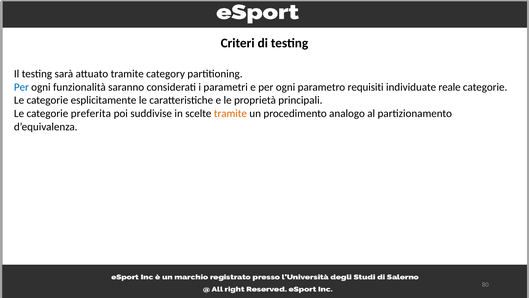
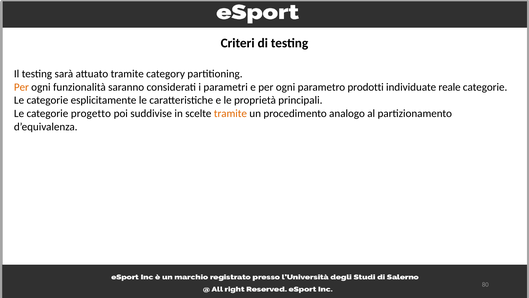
Per colour: blue -> orange (21, 87)
requisiti: requisiti -> prodotti (366, 87)
preferita: preferita -> progetto (91, 113)
